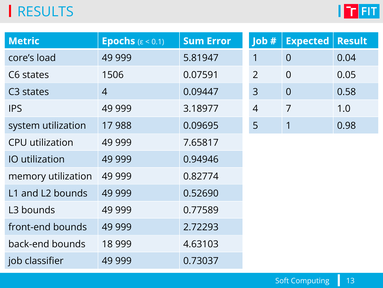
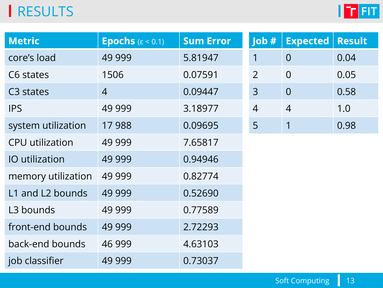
4 7: 7 -> 4 (289, 108)
18: 18 -> 46 (107, 243)
